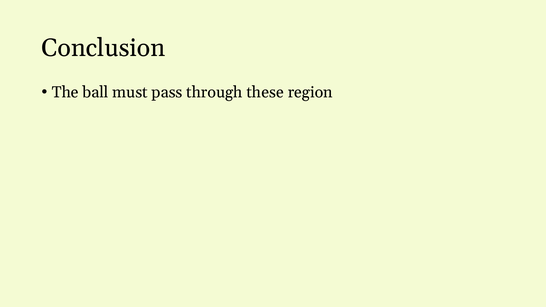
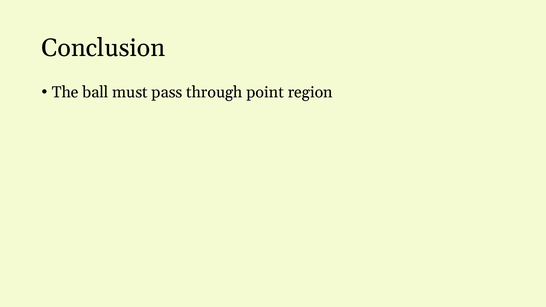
these: these -> point (265, 92)
